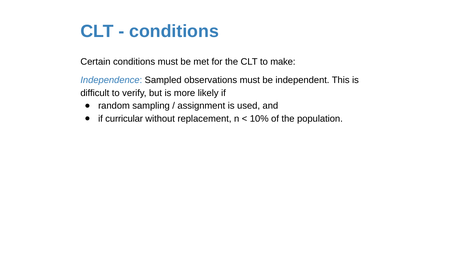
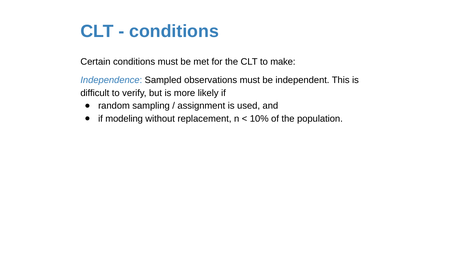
curricular: curricular -> modeling (124, 119)
